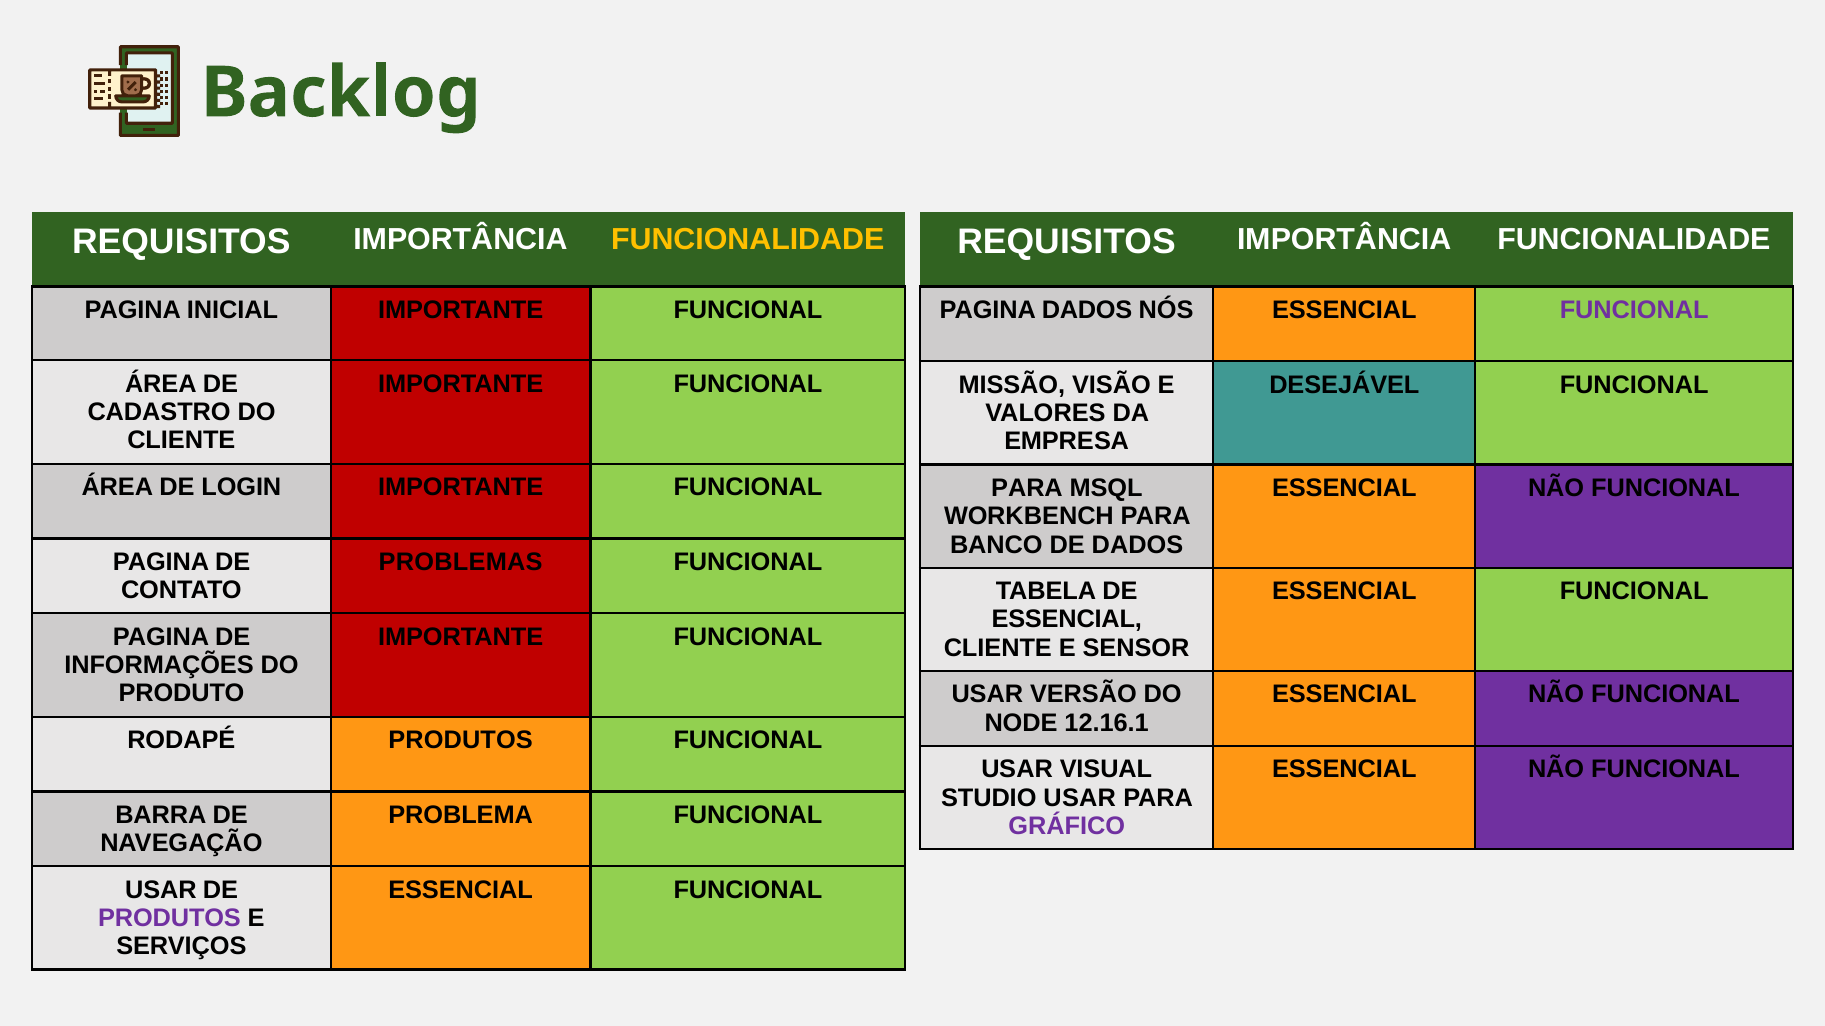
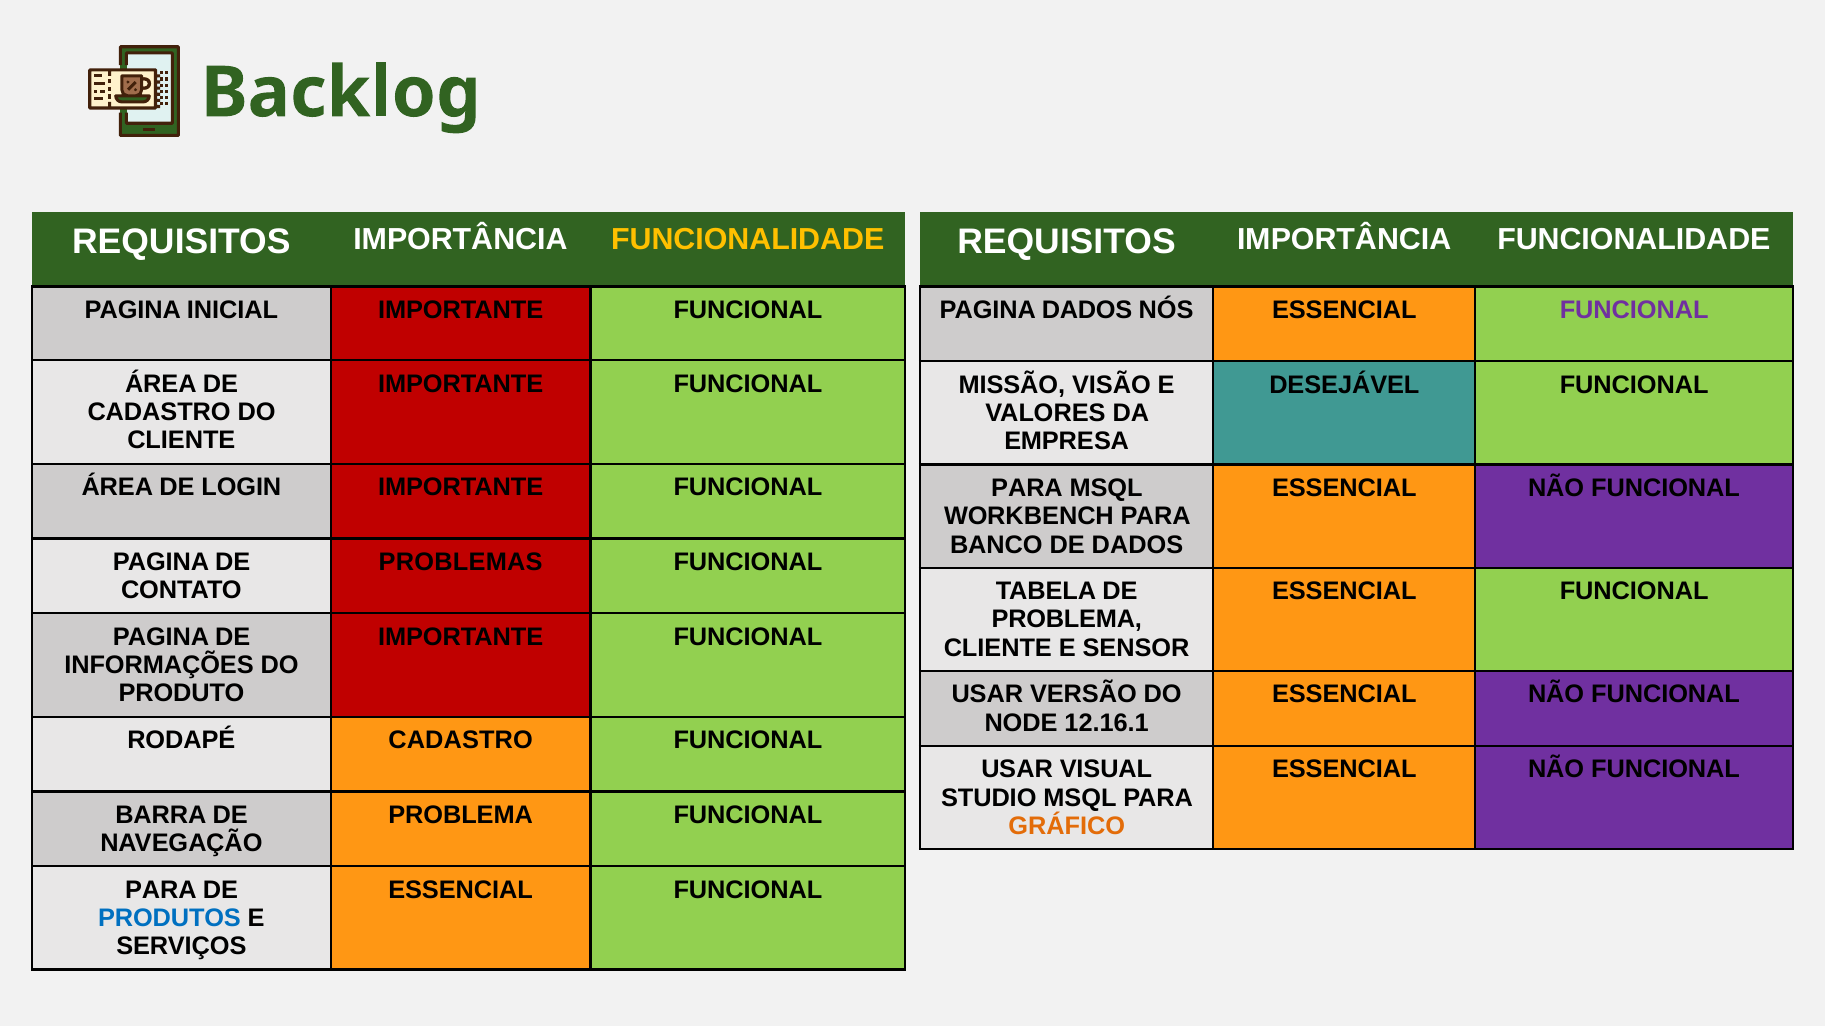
ESSENCIAL: ESSENCIAL -> PROBLEMA (1067, 620)
RODAPÉ PRODUTOS: PRODUTOS -> CADASTRO (461, 741)
STUDIO USAR: USAR -> MSQL (1080, 798)
GRÁFICO colour: purple -> orange (1067, 826)
USAR: USAR -> PARA (161, 890)
PRODUTOS colour: purple -> blue (170, 919)
